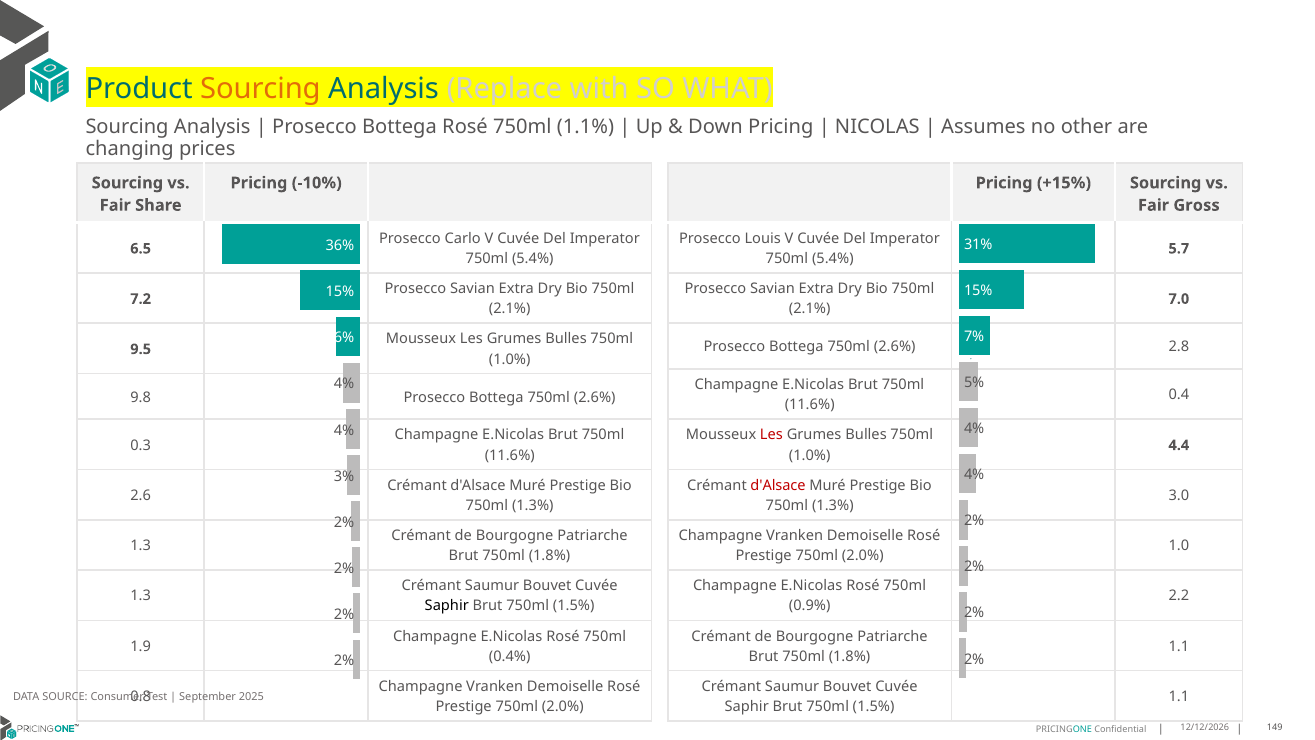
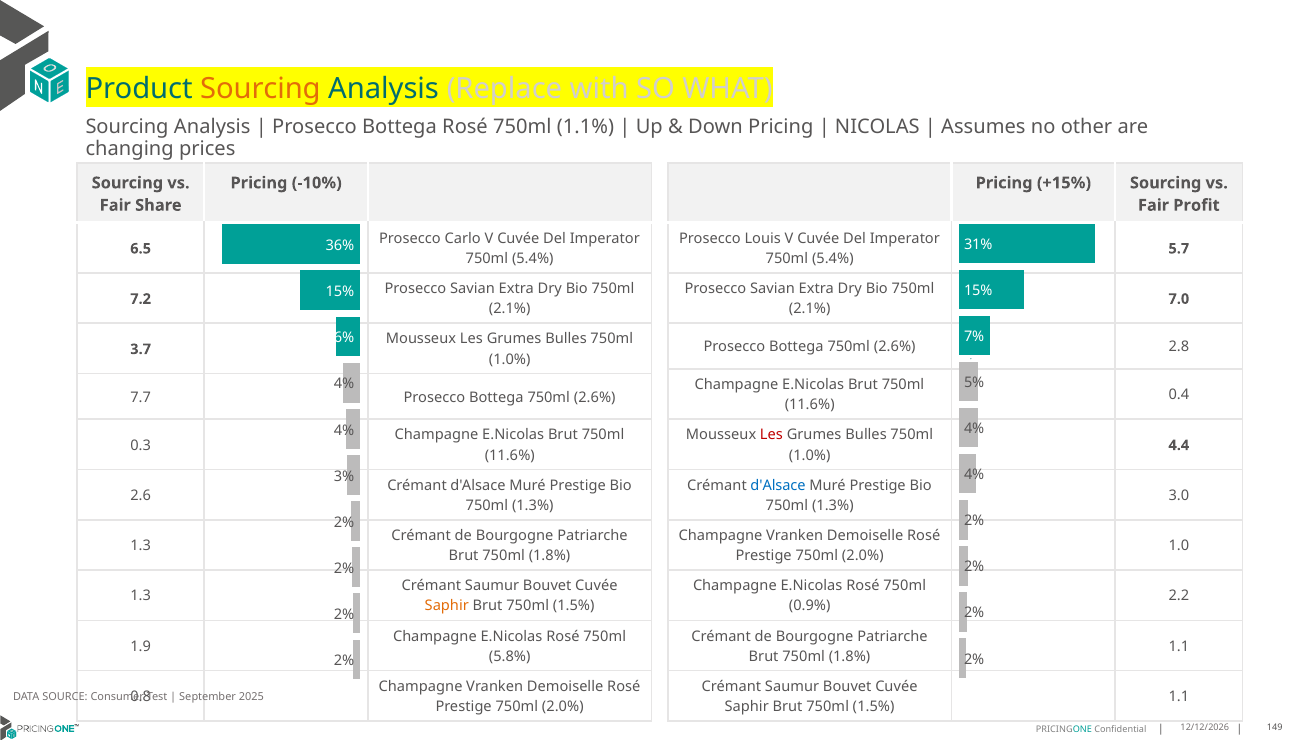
Gross: Gross -> Profit (1197, 205)
9.5: 9.5 -> 3.7 (141, 349)
9.8: 9.8 -> 7.7 (141, 397)
d'Alsace colour: red -> blue (778, 485)
Saphir colour: black -> orange (447, 606)
0.4%: 0.4% -> 5.8% (510, 656)
